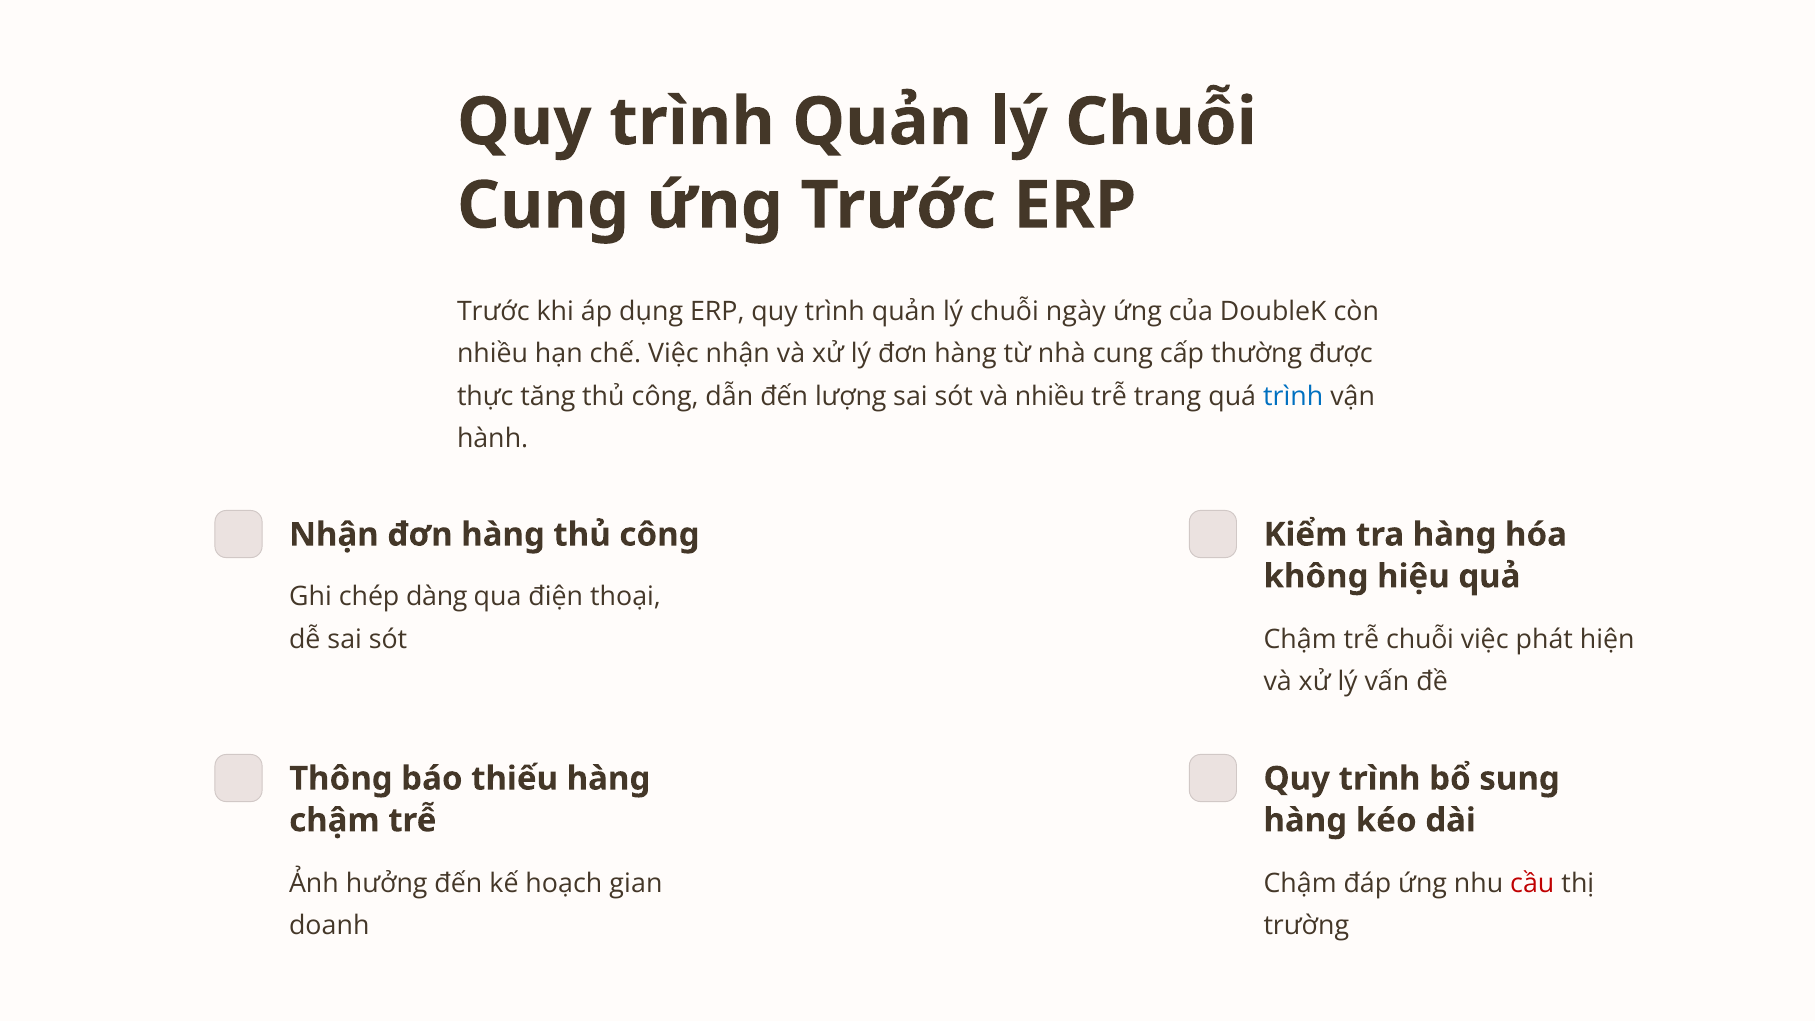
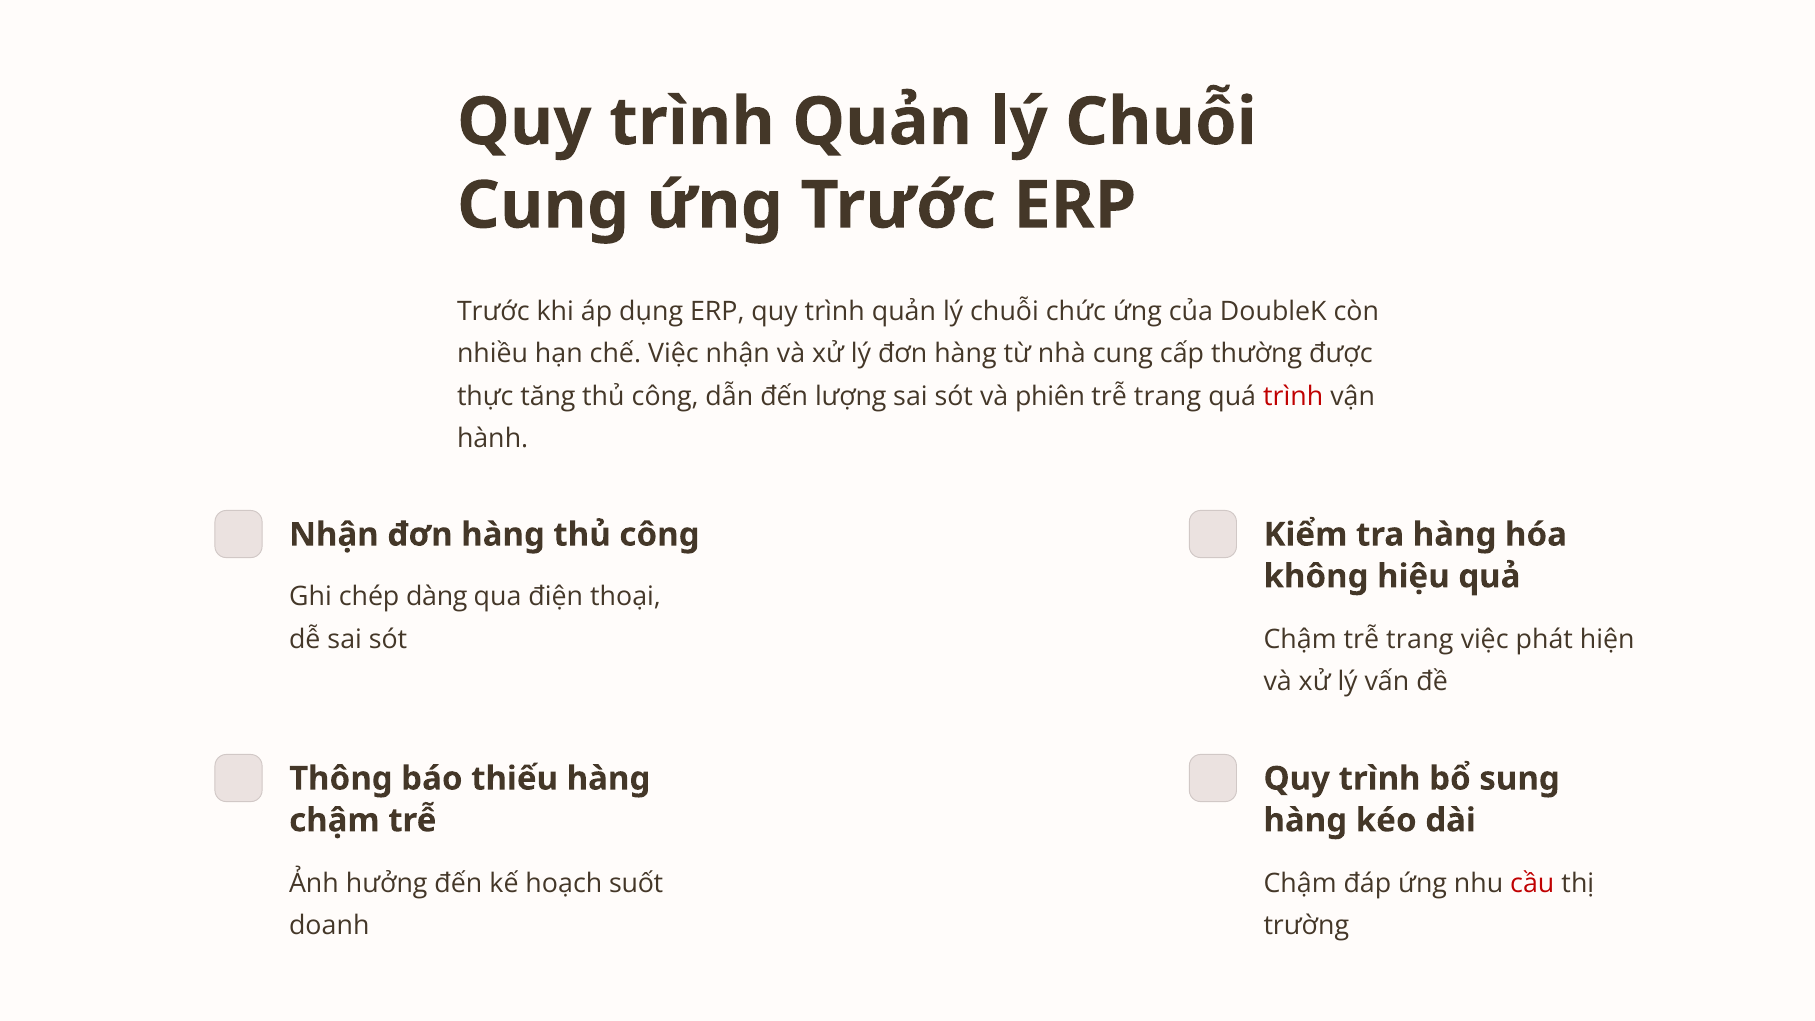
ngày: ngày -> chức (1076, 311)
và nhiều: nhiều -> phiên (1050, 397)
trình colour: blue -> red (1293, 397)
Chậm trễ chuỗi: chuỗi -> trang (1420, 639)
gian: gian -> suốt (636, 883)
